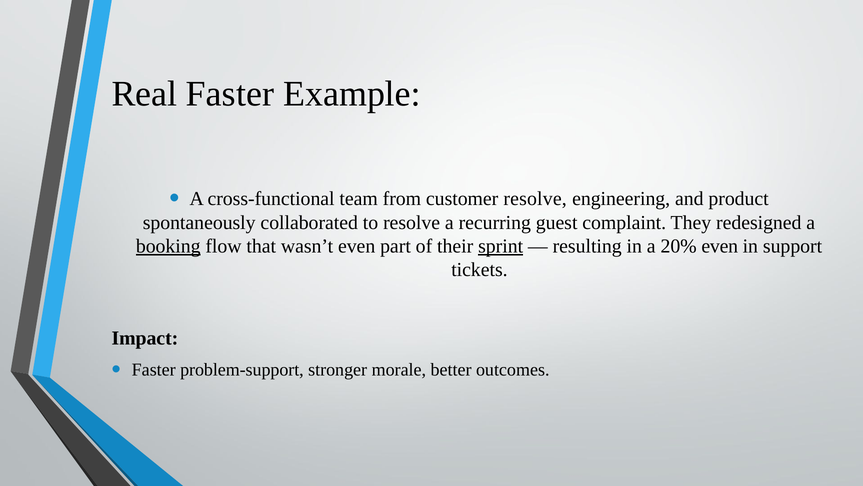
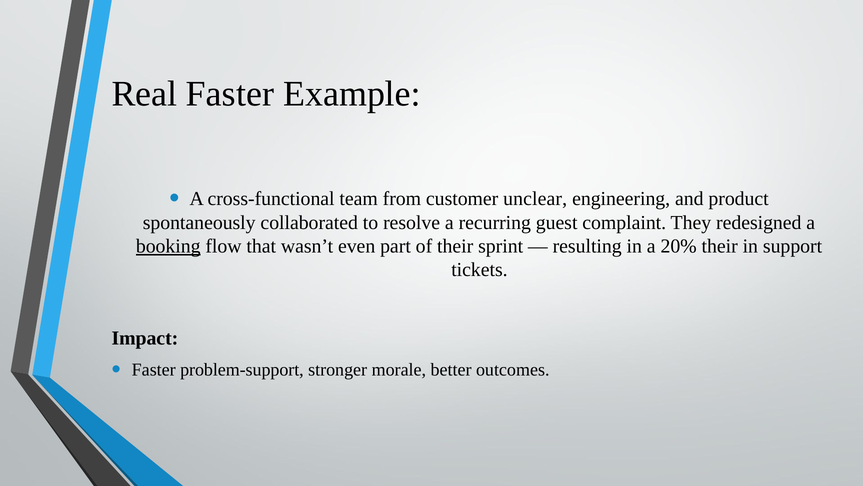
customer resolve: resolve -> unclear (535, 199)
sprint underline: present -> none (501, 246)
20% even: even -> their (720, 246)
